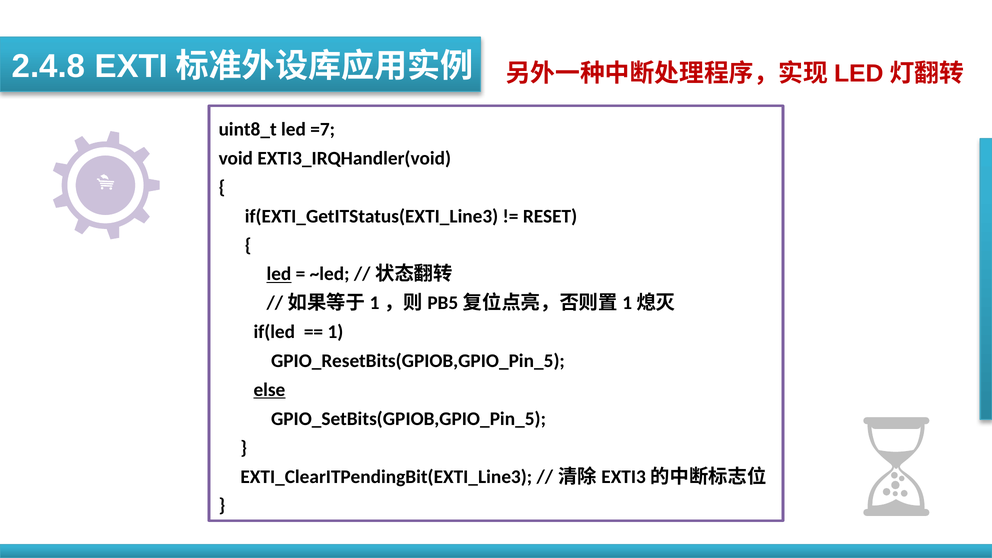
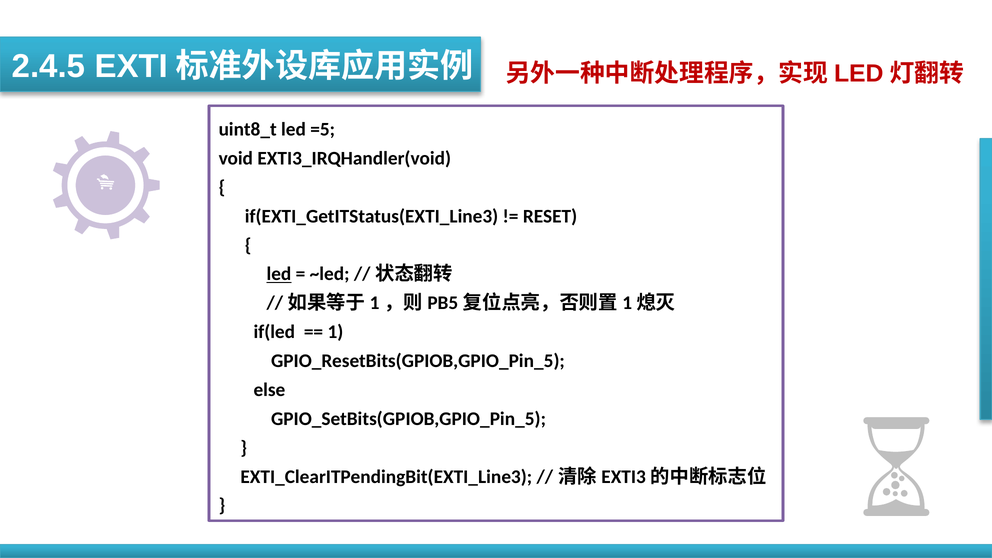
2.4.8: 2.4.8 -> 2.4.5 (49, 66)
=7: =7 -> =5 (323, 129)
else underline: present -> none (269, 390)
